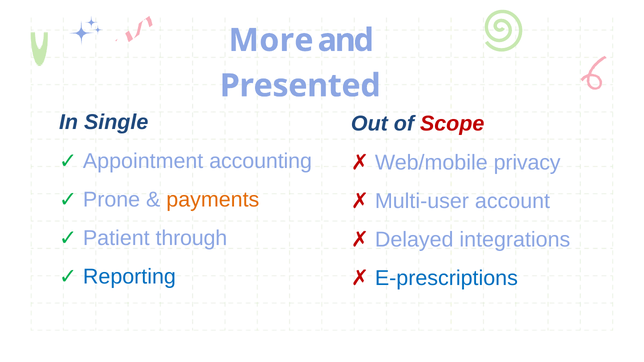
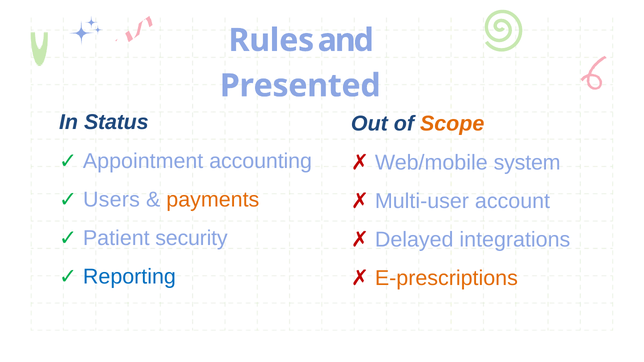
More: More -> Rules (271, 40)
Single: Single -> Status (116, 123)
Scope colour: red -> orange (452, 124)
privacy: privacy -> system (527, 163)
Prone: Prone -> Users (111, 200)
through: through -> security (191, 238)
E-prescriptions colour: blue -> orange (446, 278)
